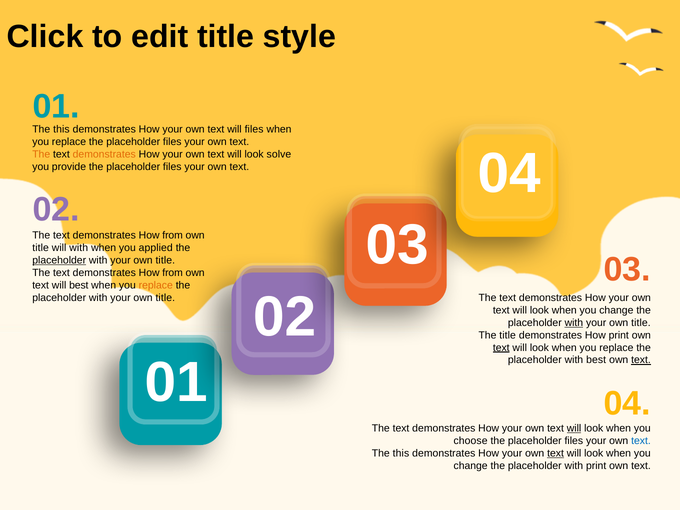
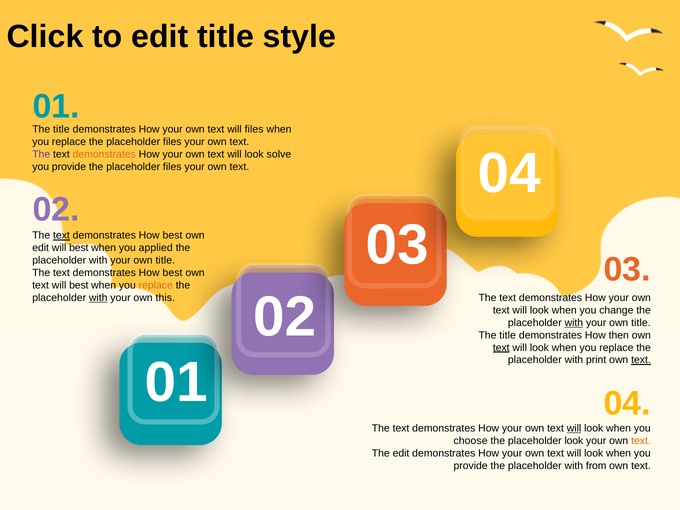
this: this -> title (61, 129)
The colour: orange -> purple (41, 154)
text underline: none -> present (61, 236)
from: from -> best (172, 236)
title: title -> edit (41, 248)
with: with -> best (79, 248)
placeholder underline: present -> none (59, 260)
from: from -> best (172, 273)
with underline: none -> present (98, 298)
title: title -> this (165, 298)
How print: print -> then (619, 335)
with best: best -> print (596, 360)
files: files -> look (574, 441)
text colour: blue -> orange (641, 441)
this: this -> edit (401, 453)
text underline: present -> none (556, 453)
change: change -> provide (471, 466)
with print: print -> from (596, 466)
